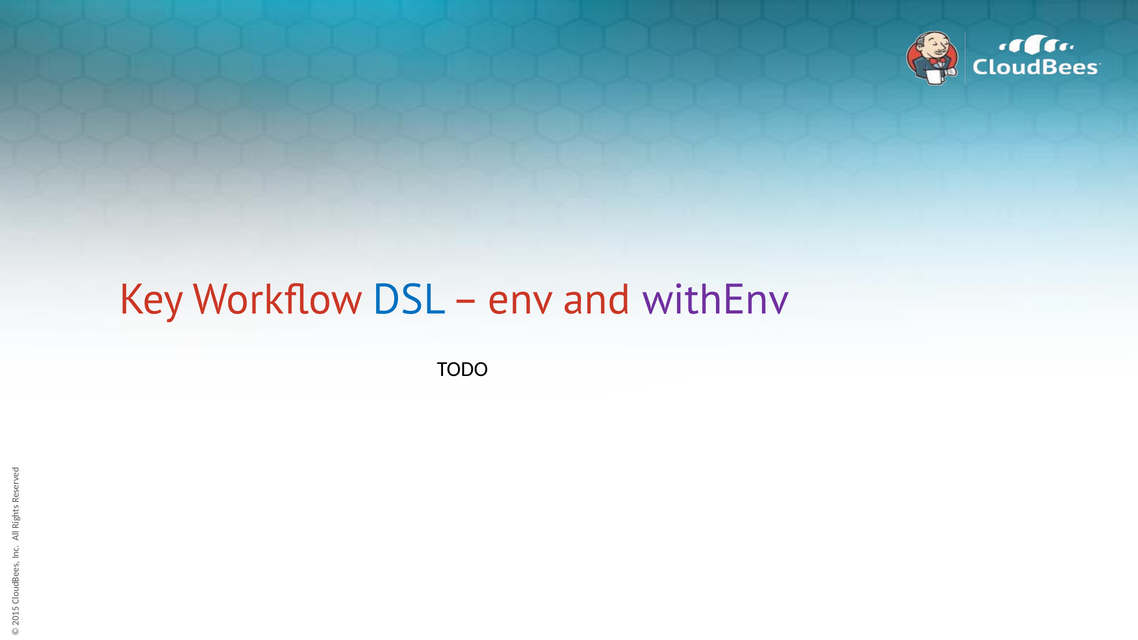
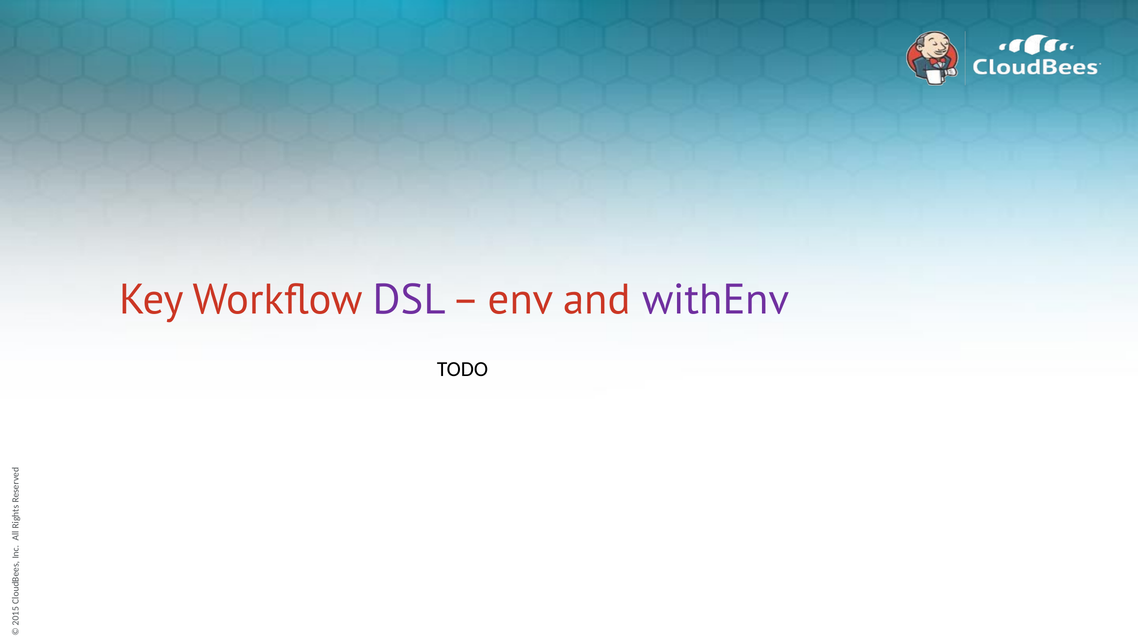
DSL colour: blue -> purple (409, 300)
